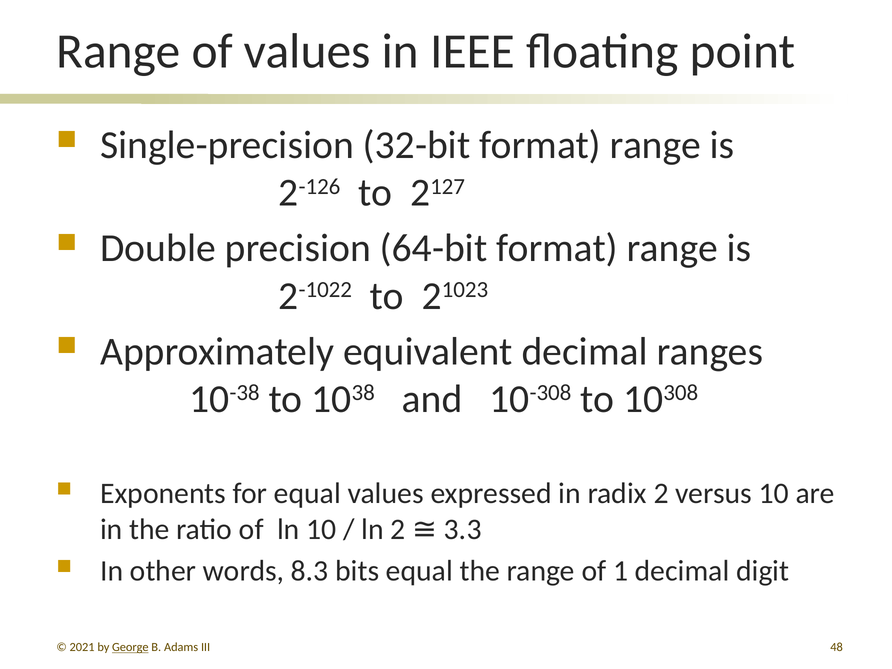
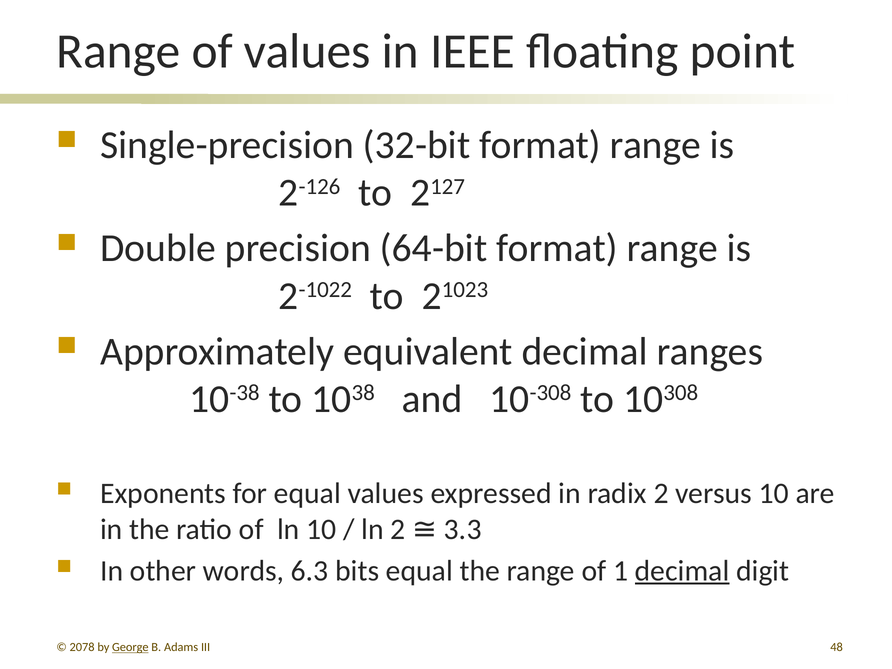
8.3: 8.3 -> 6.3 (310, 571)
decimal underline: none -> present (682, 571)
2021: 2021 -> 2078 (82, 647)
